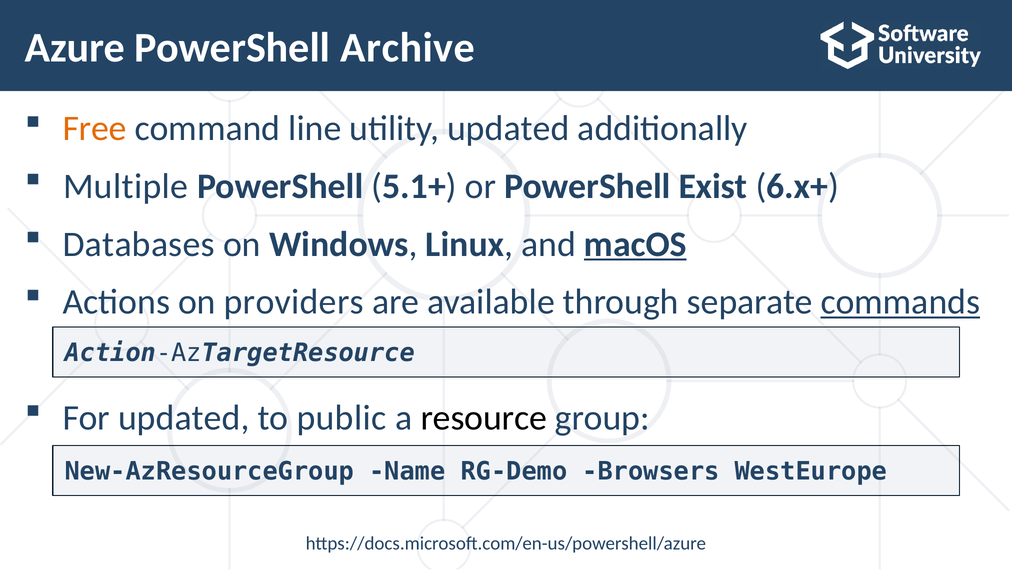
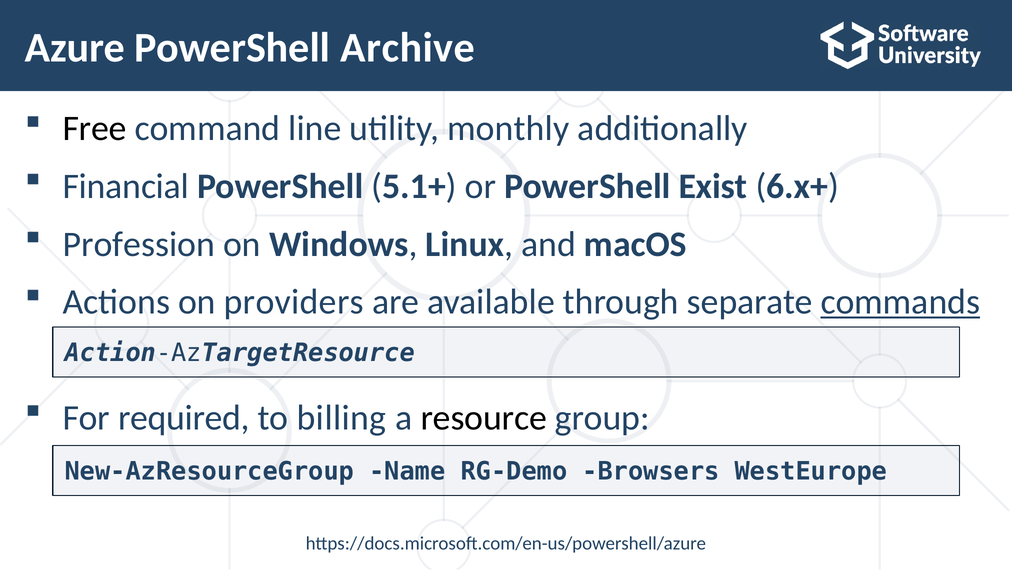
Free colour: orange -> black (95, 128)
utility updated: updated -> monthly (508, 128)
Multiple: Multiple -> Financial (126, 186)
Databases: Databases -> Profession (139, 244)
macOS underline: present -> none (635, 244)
For updated: updated -> required (184, 417)
public: public -> billing (342, 417)
